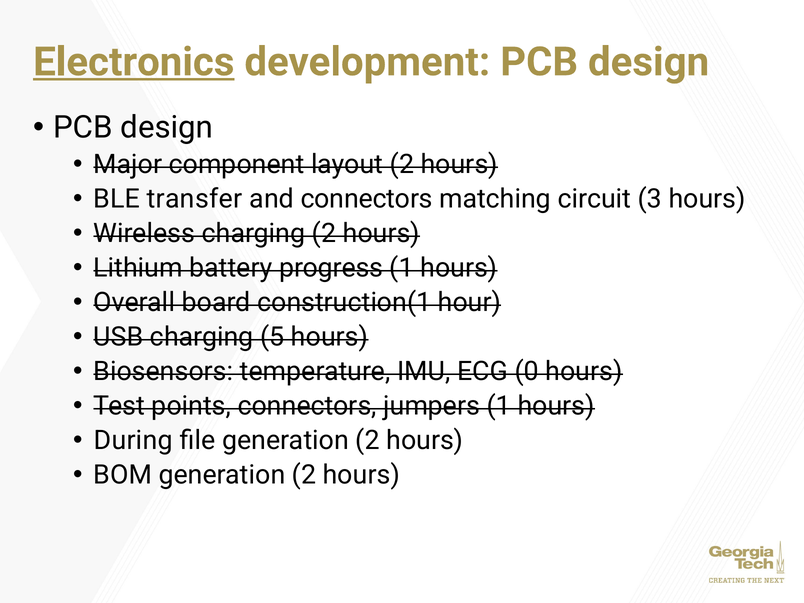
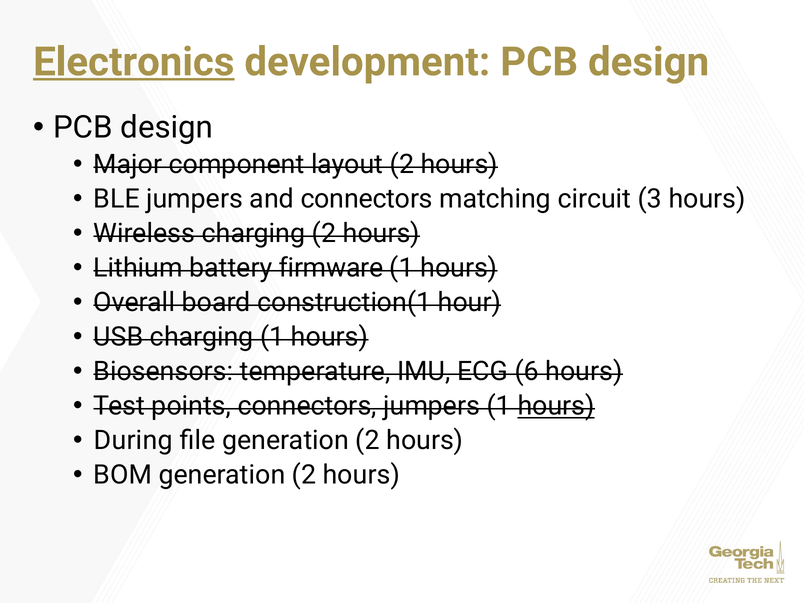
BLE transfer: transfer -> jumpers (195, 199)
progress: progress -> firmware (331, 268)
charging 5: 5 -> 1 (272, 337)
0: 0 -> 6 (527, 372)
hours underline: none -> present (556, 406)
